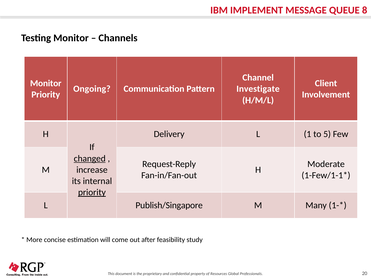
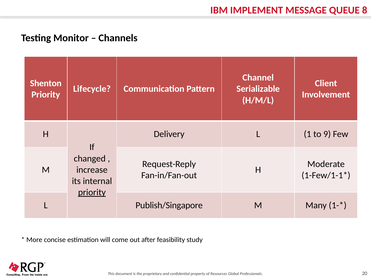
Monitor: Monitor -> Shenton (46, 83)
Ongoing: Ongoing -> Lifecycle (92, 89)
Investigate: Investigate -> Serializable (258, 89)
5: 5 -> 9 (327, 134)
changed underline: present -> none (90, 159)
